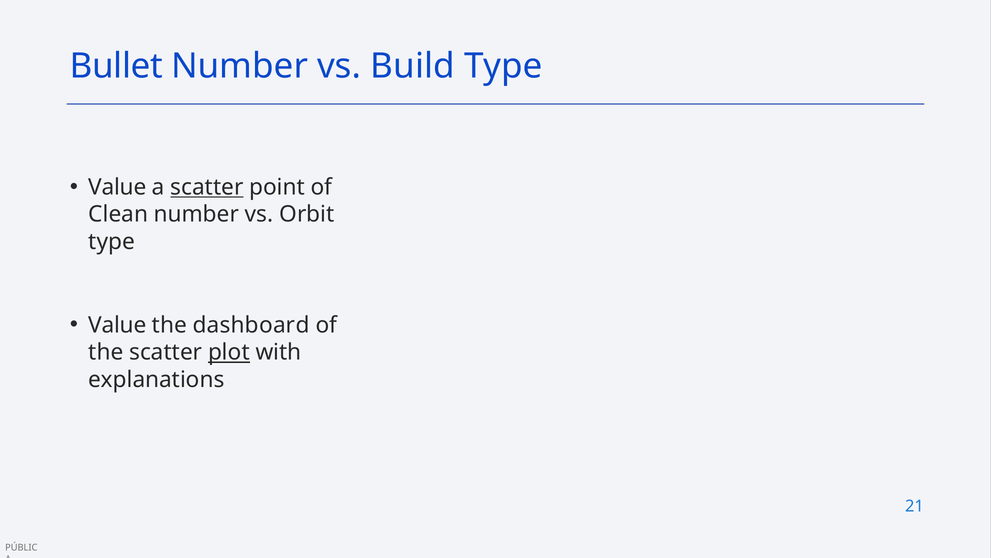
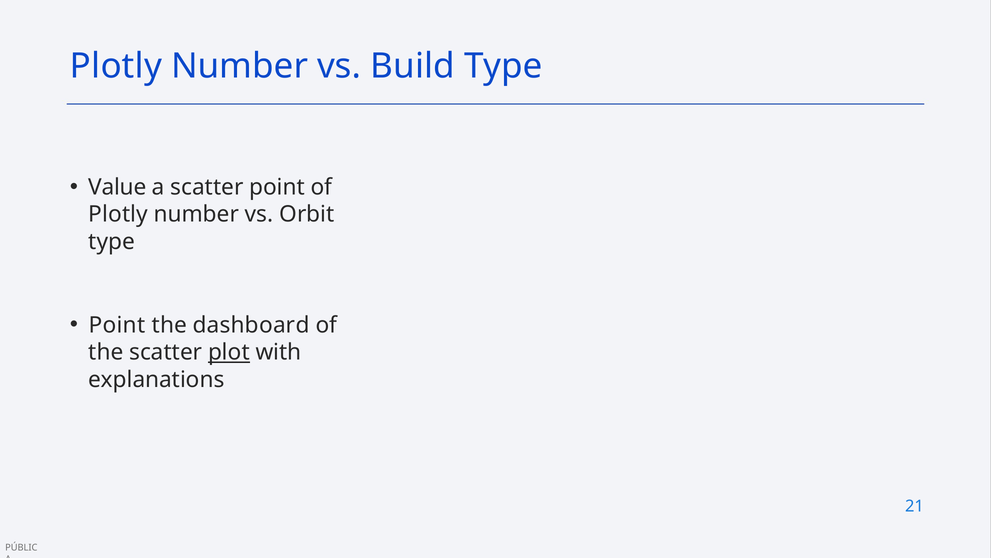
Bullet: Bullet -> Plotly (116, 66)
scatter underline: present -> none (207, 187)
Clean: Clean -> Plotly (118, 214)
Value: Value -> Point (117, 325)
